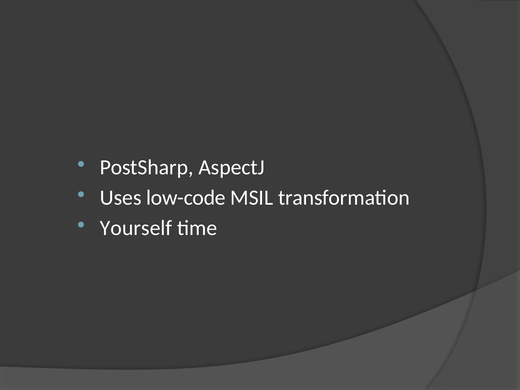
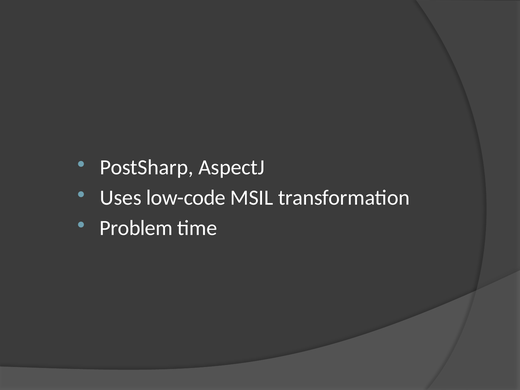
Yourself: Yourself -> Problem (136, 228)
